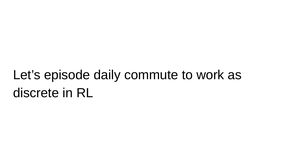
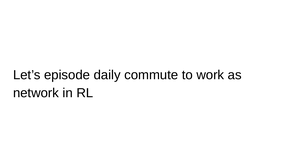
discrete: discrete -> network (36, 93)
